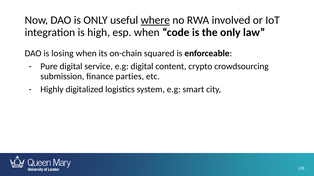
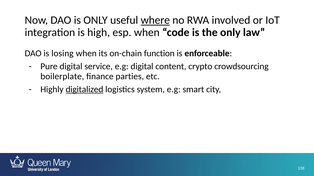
squared: squared -> function (159, 53)
submission: submission -> boilerplate (62, 77)
digitalized underline: none -> present (84, 90)
